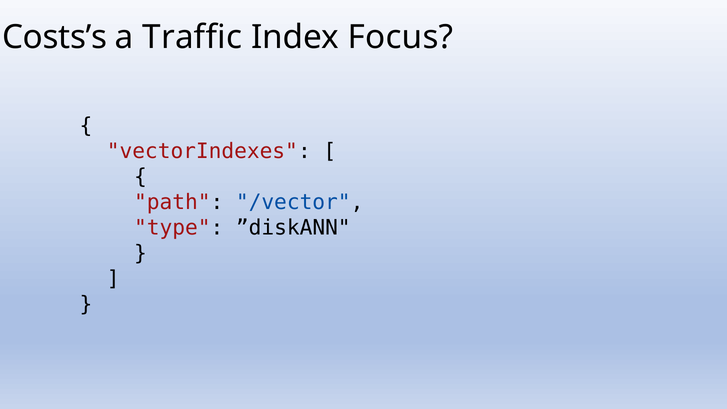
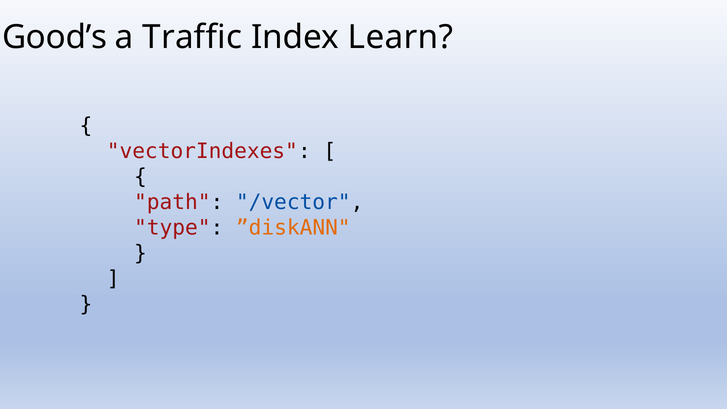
Costs’s: Costs’s -> Good’s (55, 37)
Focus: Focus -> Learn (400, 37)
”diskANN colour: black -> orange (293, 228)
